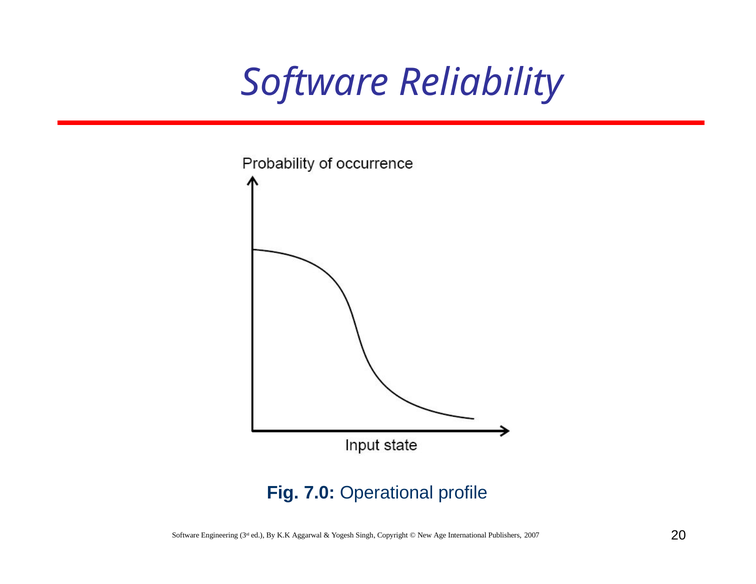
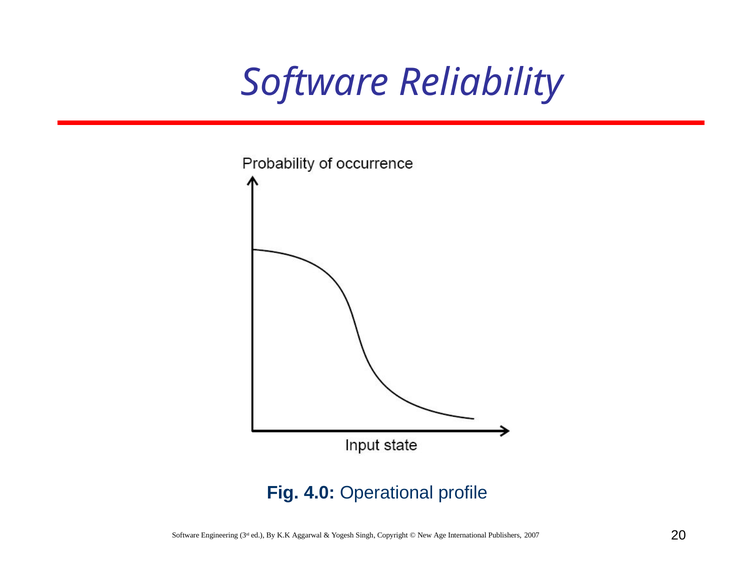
7.0: 7.0 -> 4.0 (319, 493)
